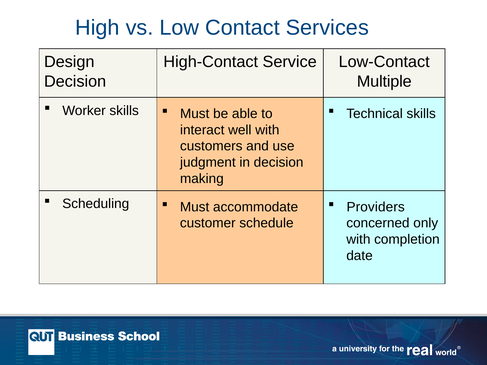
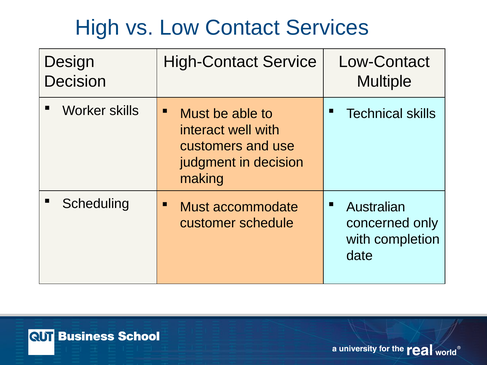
Providers: Providers -> Australian (376, 207)
